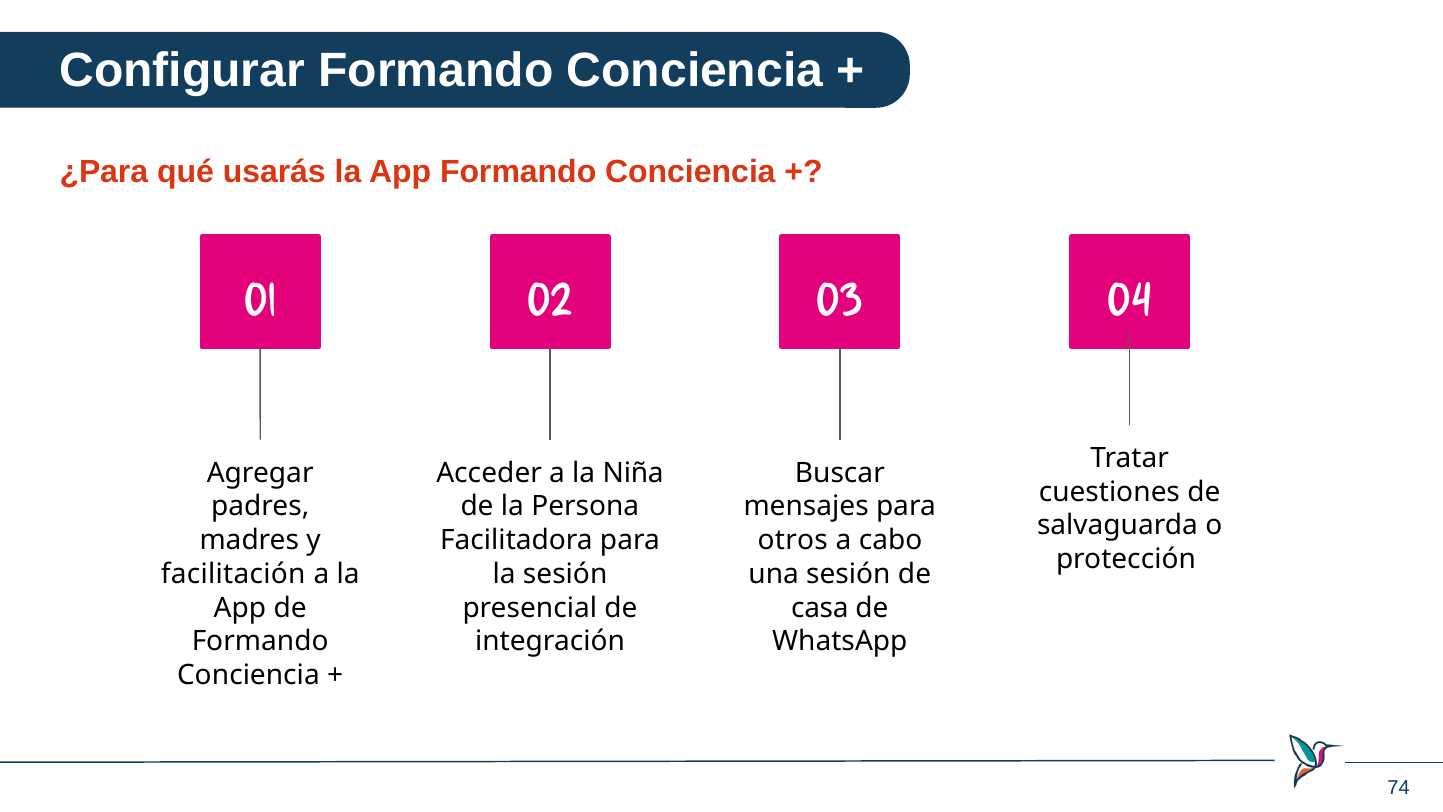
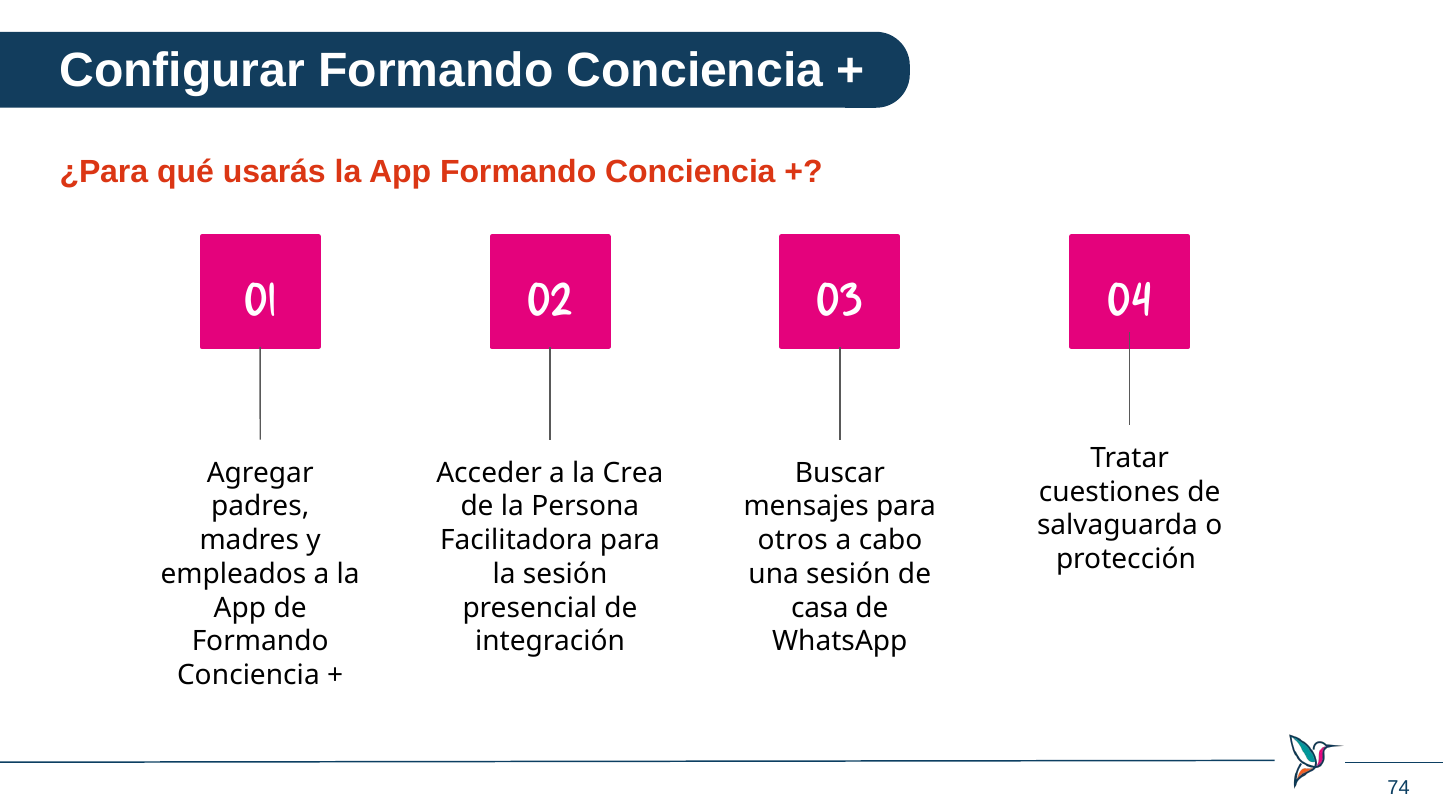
Niña: Niña -> Crea (633, 473)
facilitación: facilitación -> empleados (233, 574)
